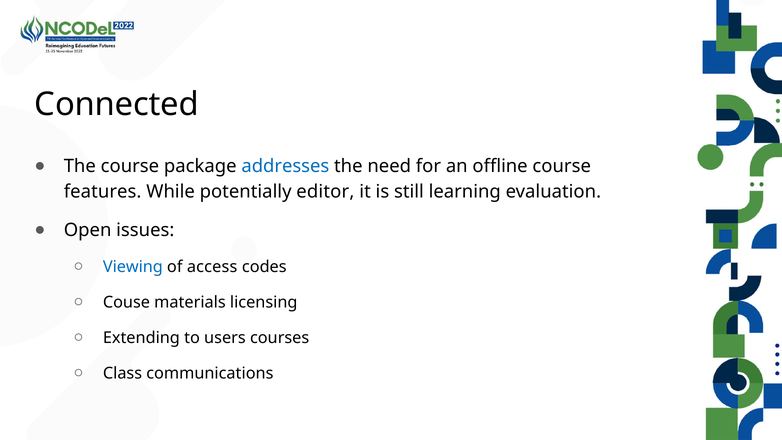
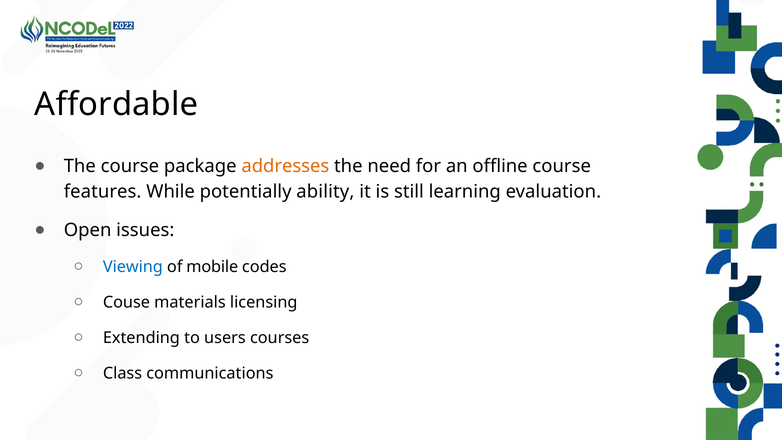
Connected: Connected -> Affordable (116, 104)
addresses colour: blue -> orange (285, 166)
editor: editor -> ability (325, 192)
access: access -> mobile (212, 267)
